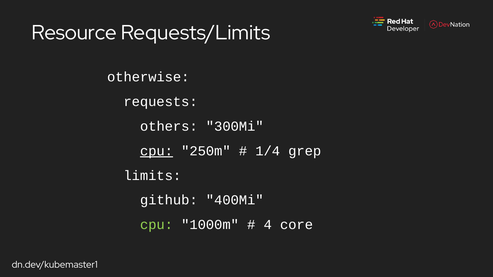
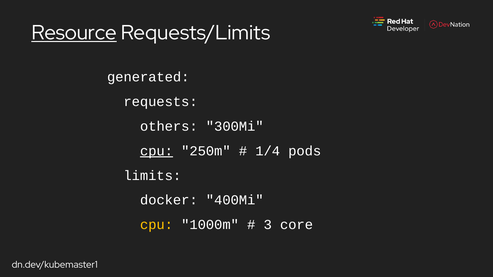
Resource underline: none -> present (74, 33)
otherwise: otherwise -> generated (148, 77)
grep: grep -> pods (305, 151)
github: github -> docker (169, 200)
cpu colour: light green -> yellow (156, 225)
4: 4 -> 3 (268, 225)
